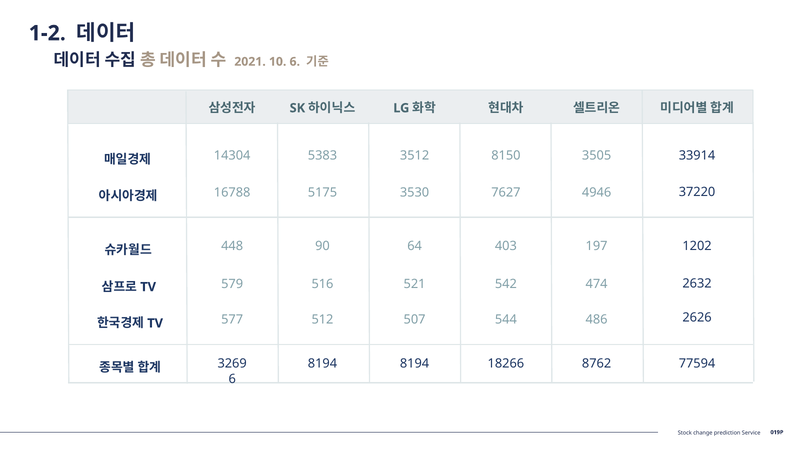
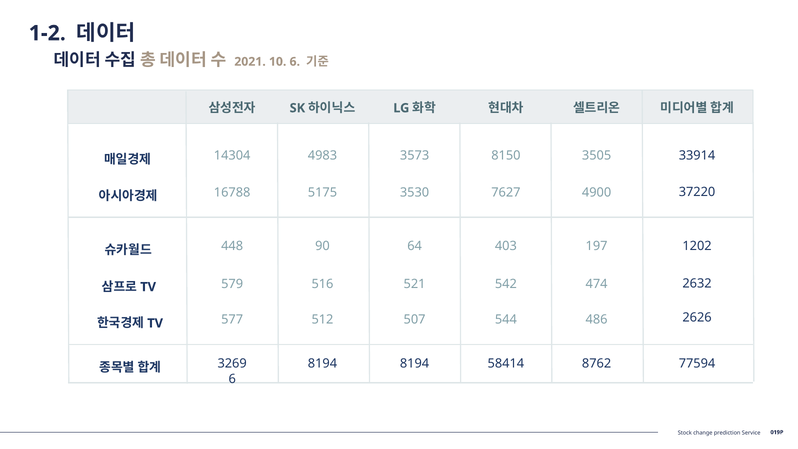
5383: 5383 -> 4983 (322, 156)
3512: 3512 -> 3573 (415, 156)
4946: 4946 -> 4900 (597, 193)
18266: 18266 -> 58414 (506, 364)
